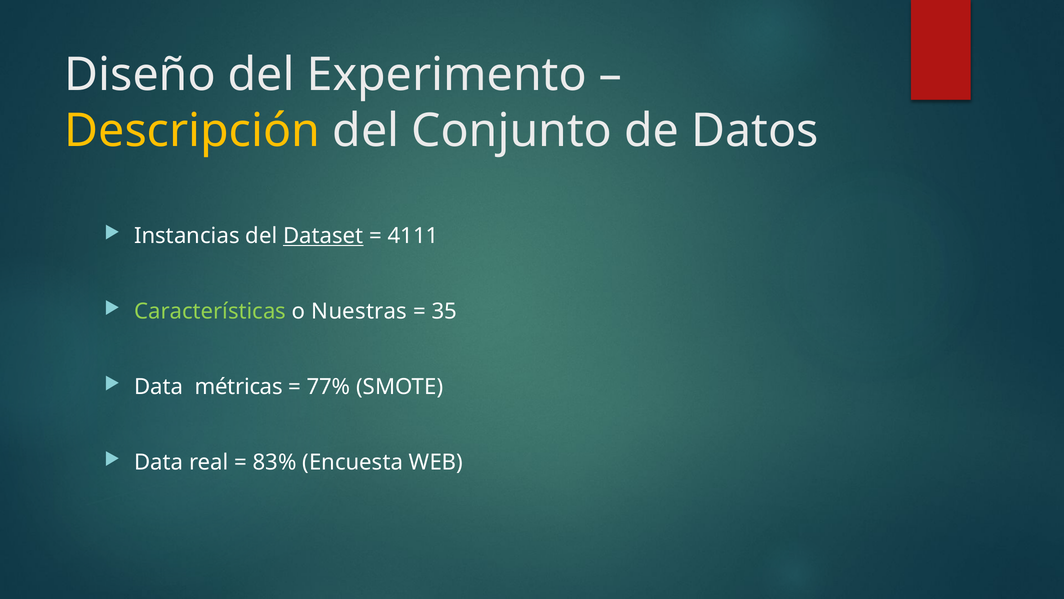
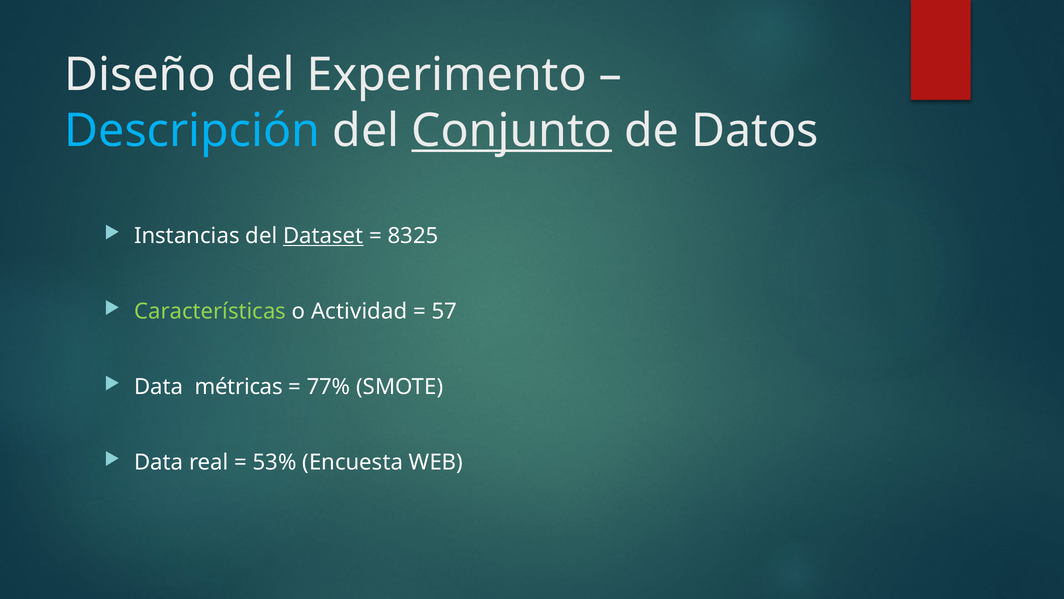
Descripción colour: yellow -> light blue (192, 131)
Conjunto underline: none -> present (512, 131)
4111: 4111 -> 8325 (413, 236)
Nuestras: Nuestras -> Actividad (359, 311)
35: 35 -> 57 (444, 311)
83%: 83% -> 53% (275, 462)
